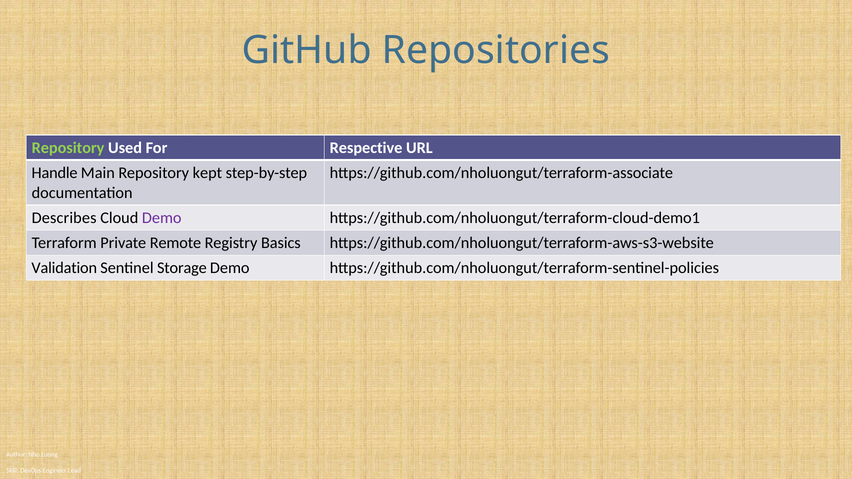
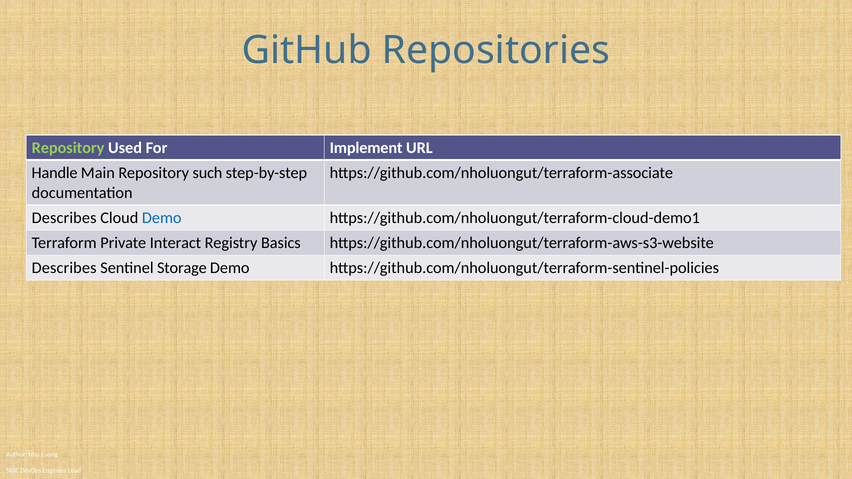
Respective: Respective -> Implement (366, 148)
kept: kept -> such (207, 173)
Demo colour: purple -> blue (162, 218)
Remote: Remote -> Interact (175, 243)
Validation: Validation -> Describes (64, 268)
